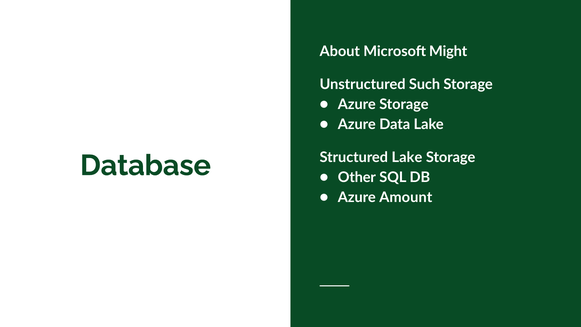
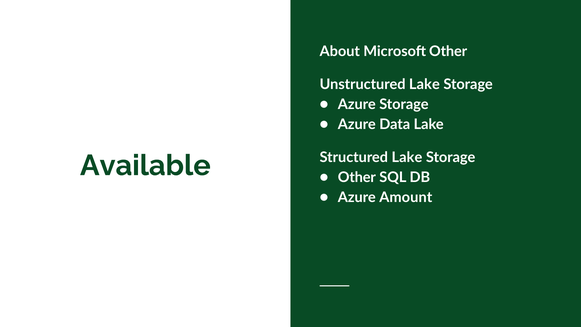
Microsoft Might: Might -> Other (448, 51)
Unstructured Such: Such -> Lake (424, 84)
Database: Database -> Available (145, 165)
